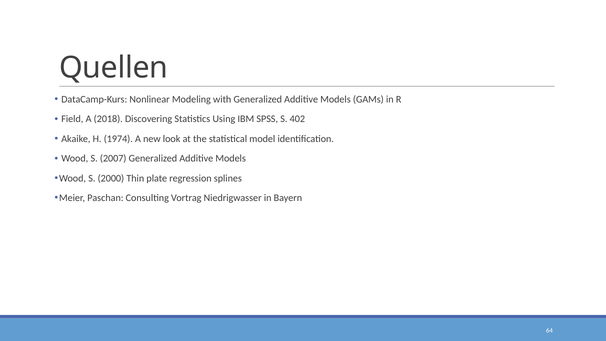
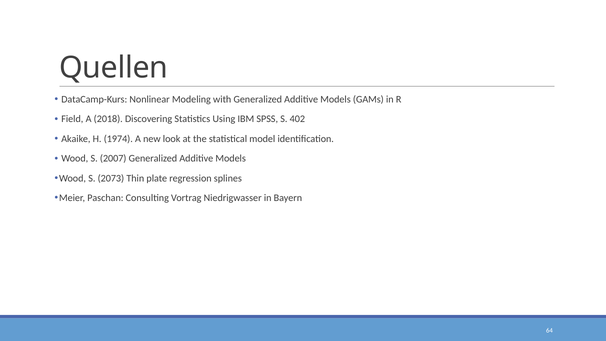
2000: 2000 -> 2073 (111, 178)
